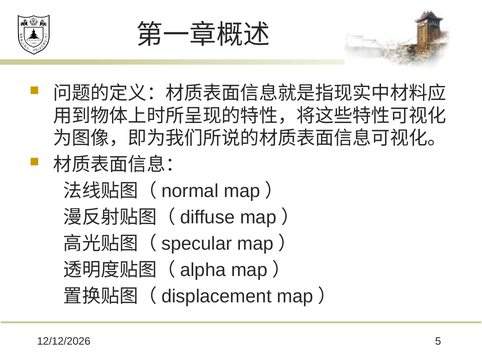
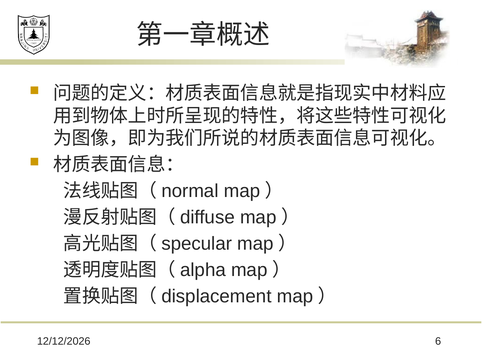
5: 5 -> 6 (438, 341)
